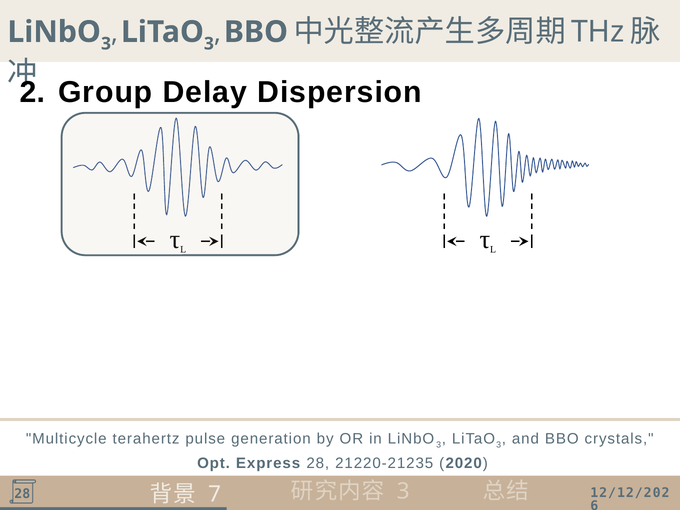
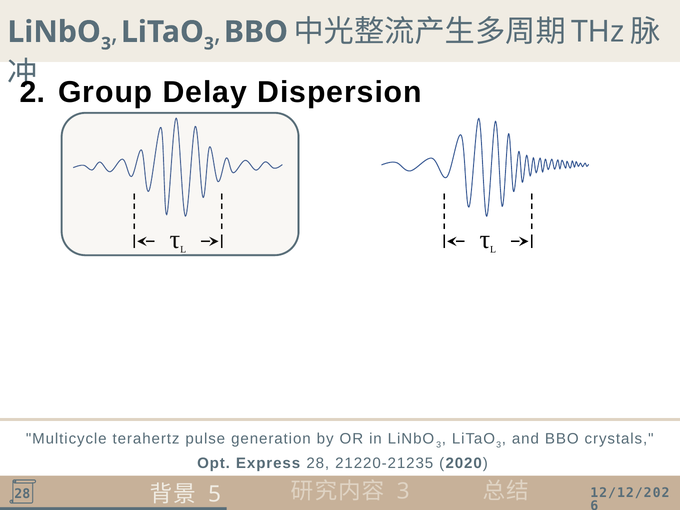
7: 7 -> 5 (215, 494)
